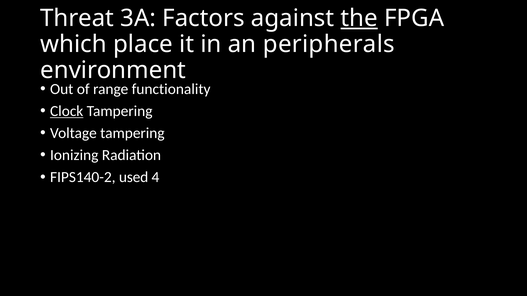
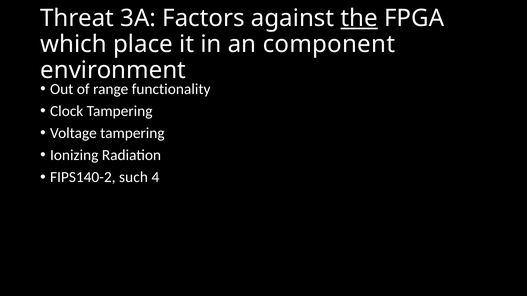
peripherals: peripherals -> component (329, 44)
Clock underline: present -> none (67, 111)
used: used -> such (133, 177)
